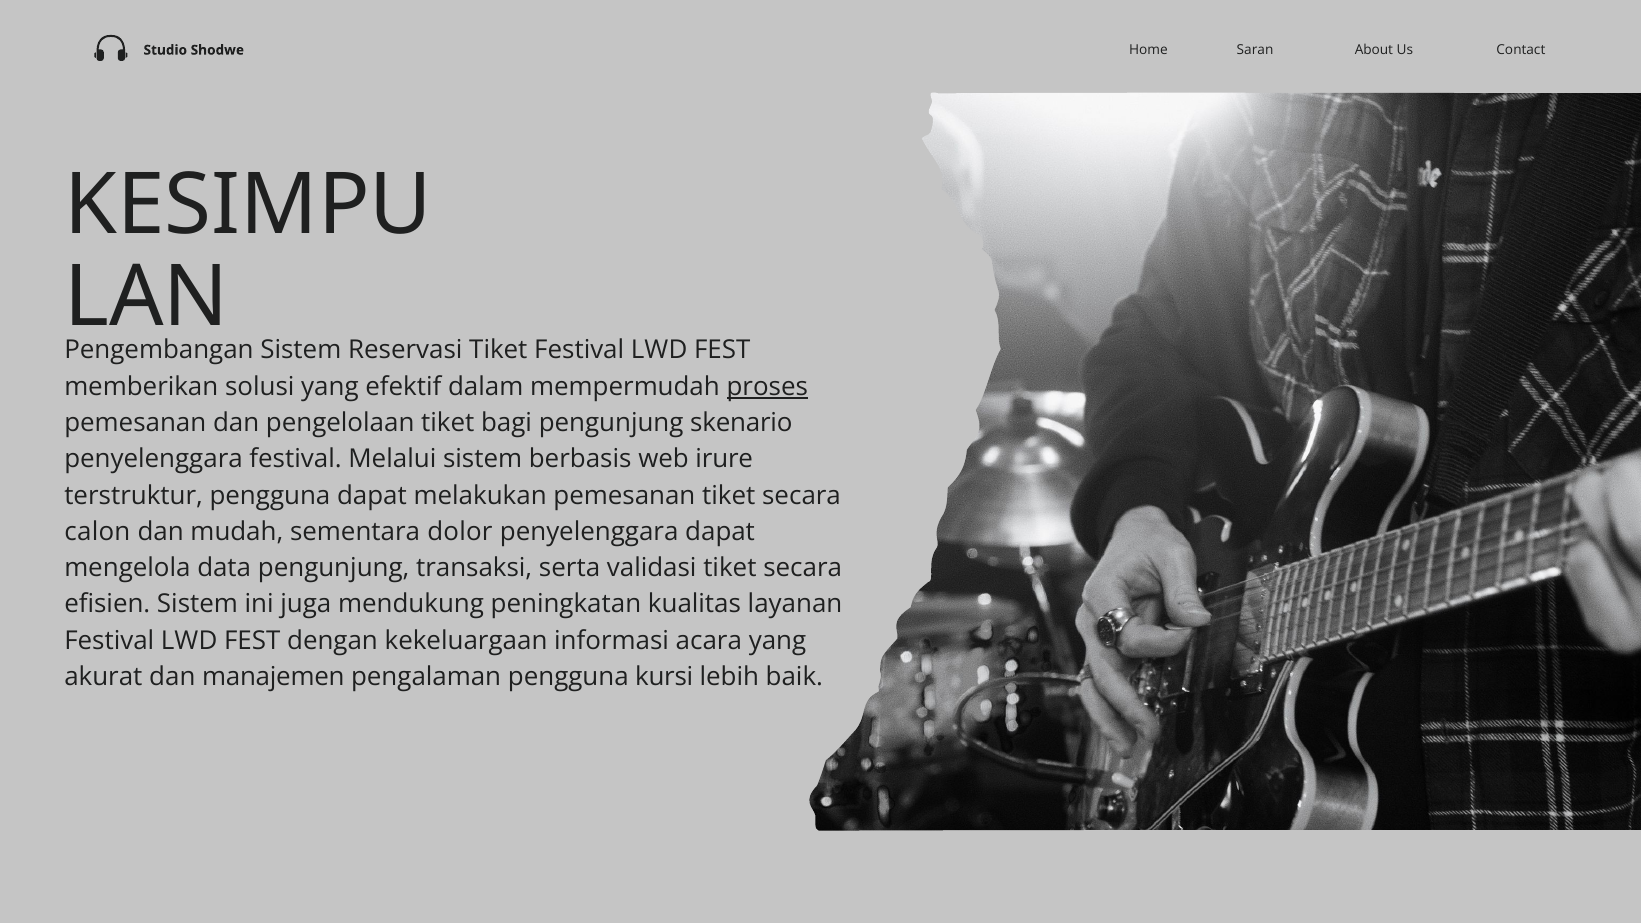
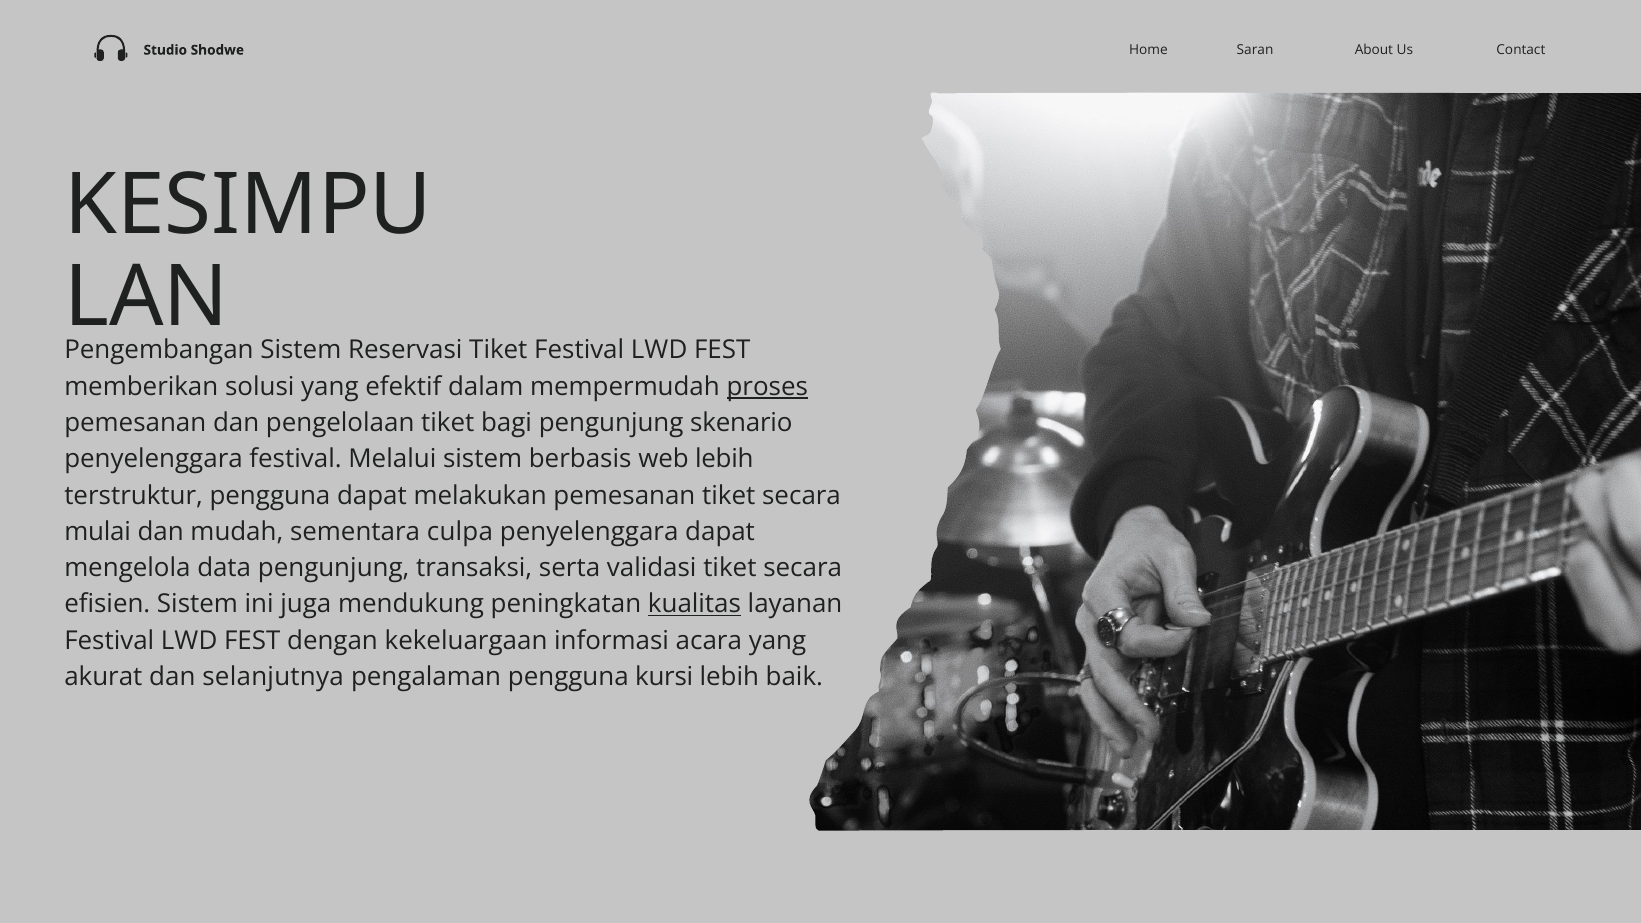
web irure: irure -> lebih (724, 459)
calon: calon -> mulai (98, 532)
dolor: dolor -> culpa (460, 532)
kualitas underline: none -> present (694, 604)
manajemen: manajemen -> selanjutnya (273, 677)
